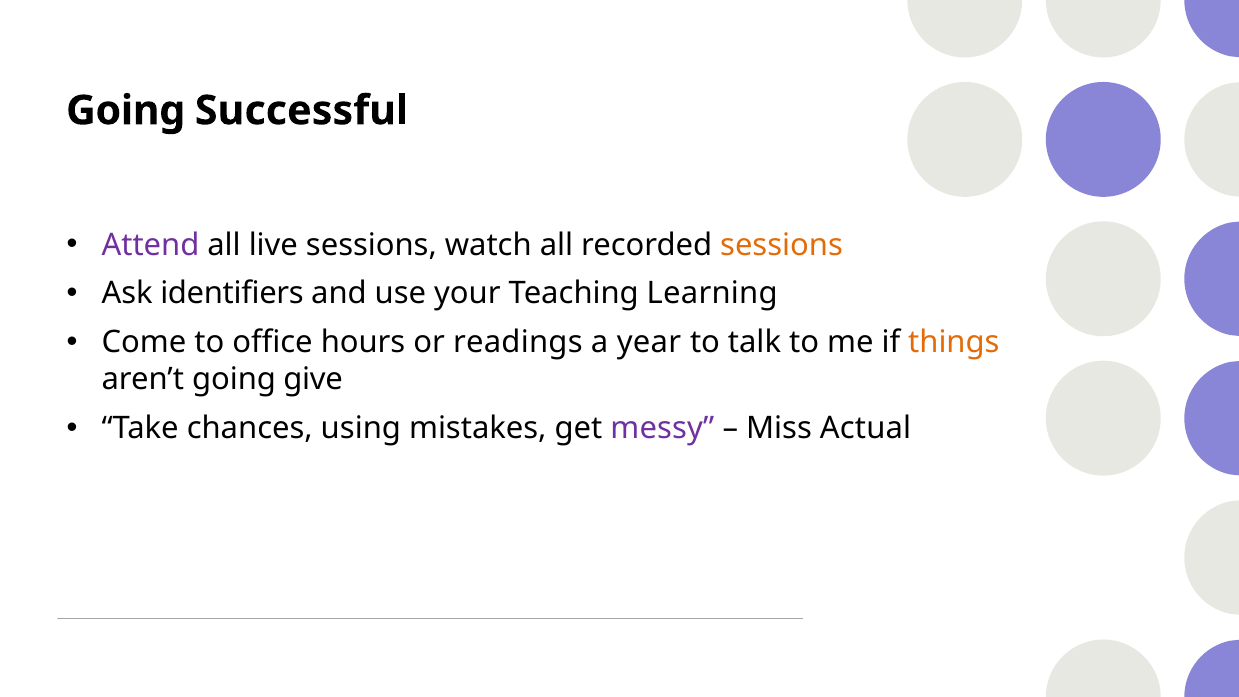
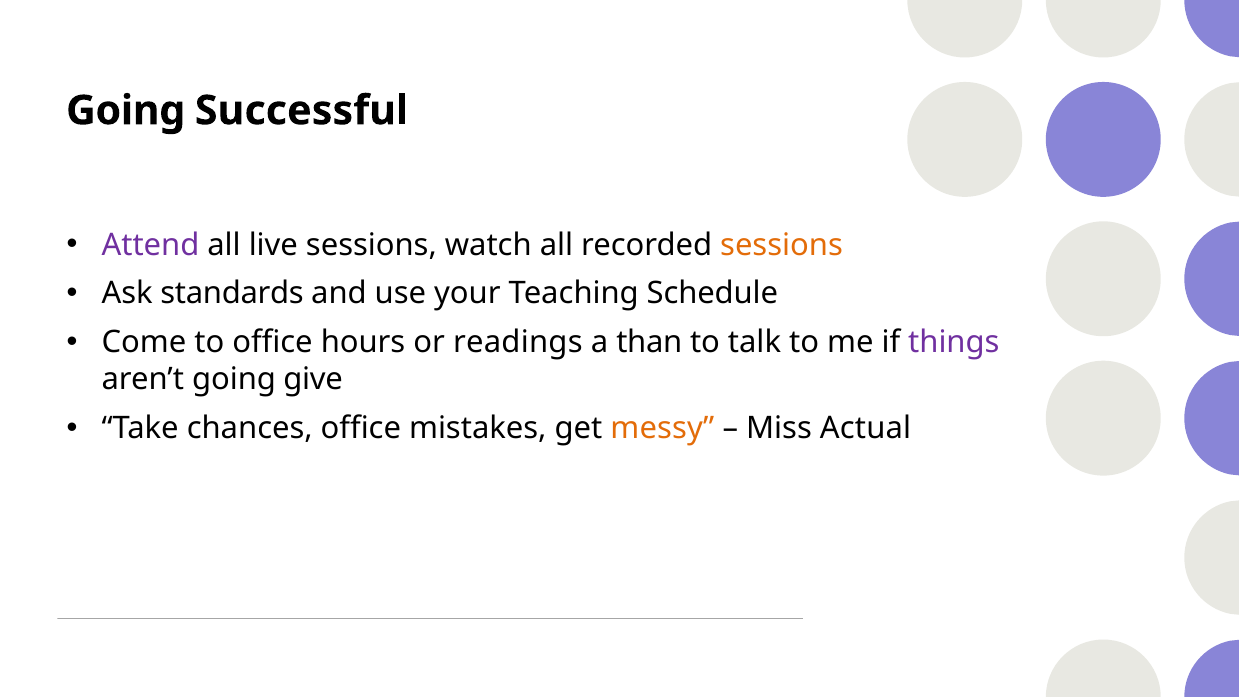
identifiers: identifiers -> standards (232, 294)
Learning: Learning -> Schedule (712, 294)
year: year -> than (649, 343)
things colour: orange -> purple (954, 343)
chances using: using -> office (361, 428)
messy colour: purple -> orange (662, 428)
